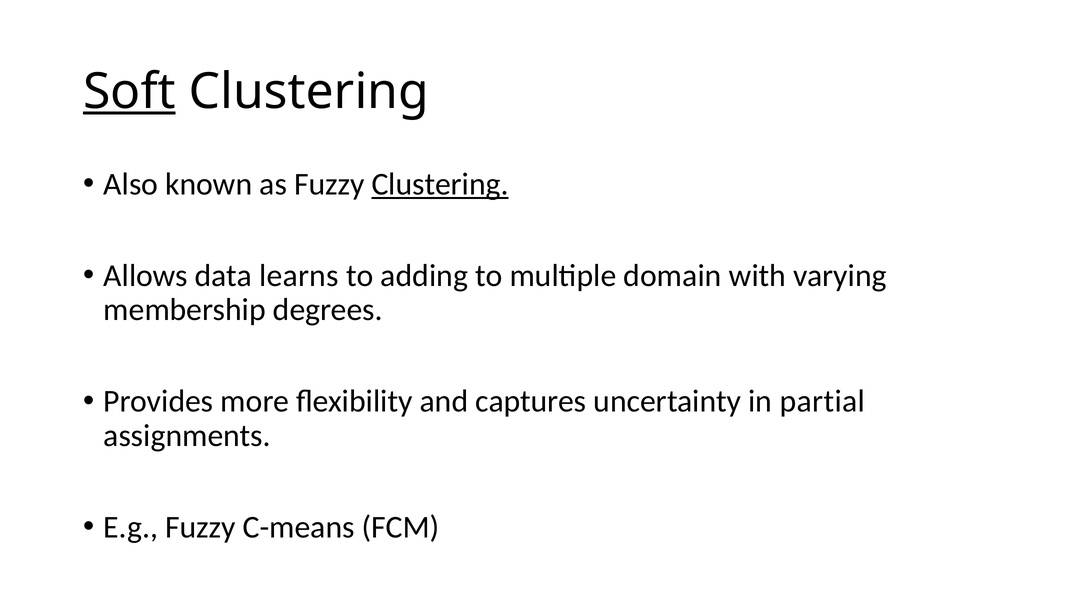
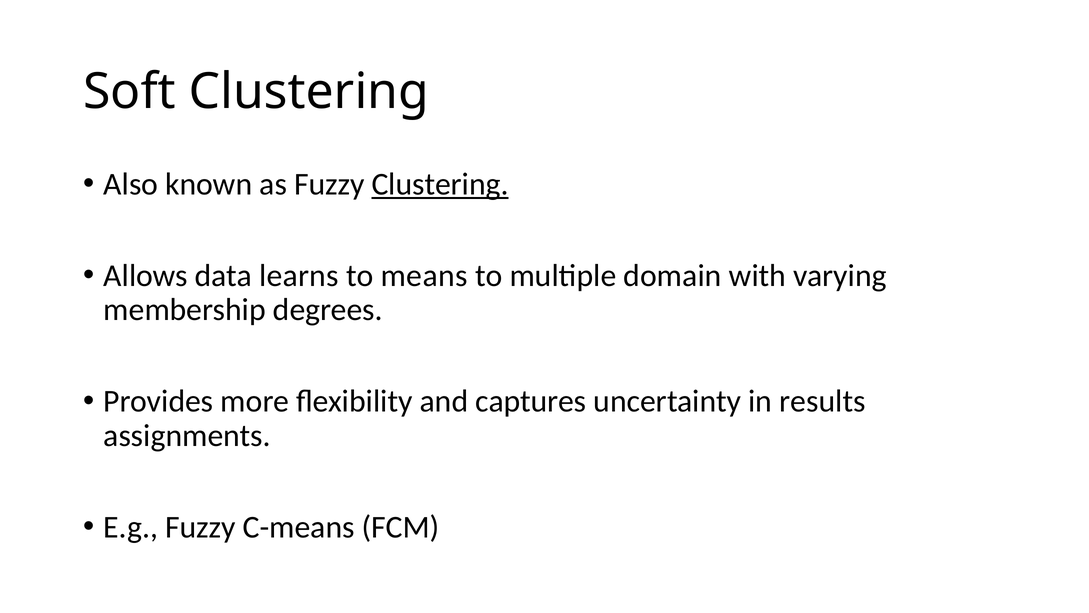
Soft underline: present -> none (129, 91)
adding: adding -> means (424, 275)
partial: partial -> results (822, 401)
